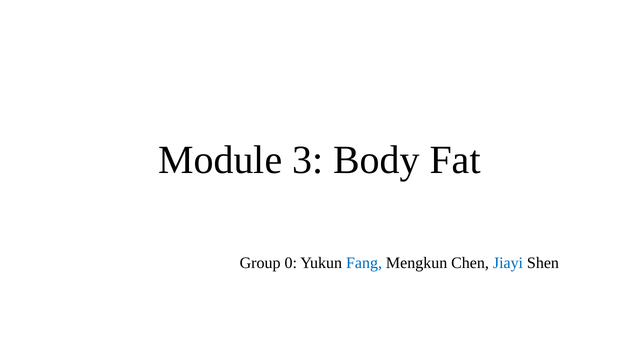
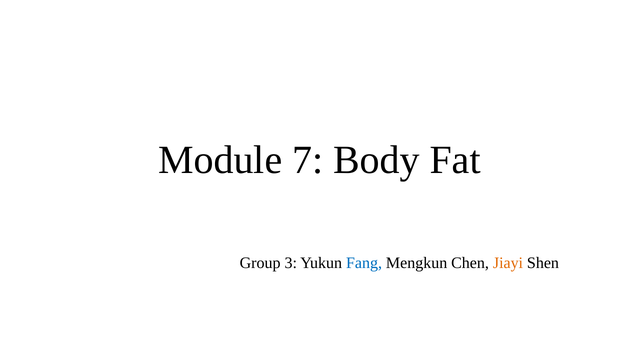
3: 3 -> 7 (308, 160)
0: 0 -> 3 (291, 263)
Jiayi colour: blue -> orange (508, 263)
